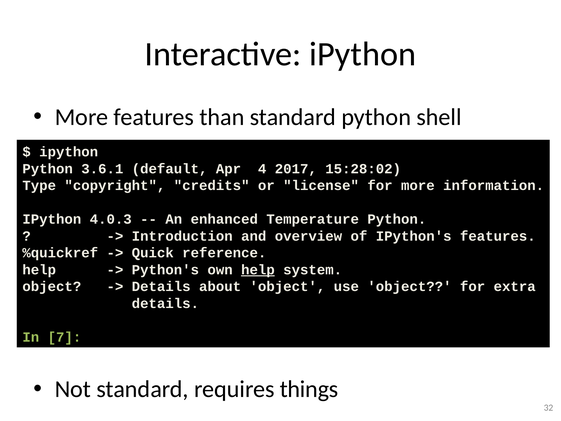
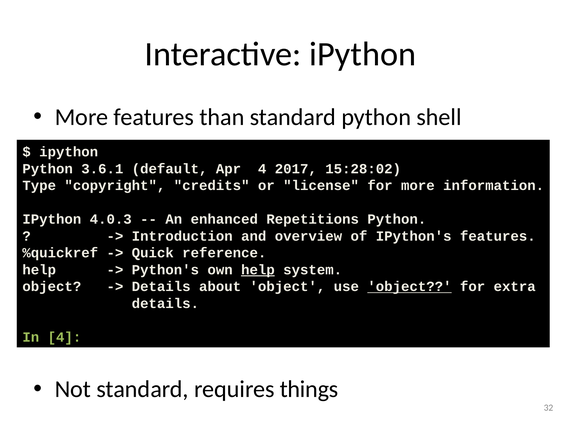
Temperature: Temperature -> Repetitions (313, 219)
object underline: none -> present (409, 286)
In 7: 7 -> 4 (64, 337)
